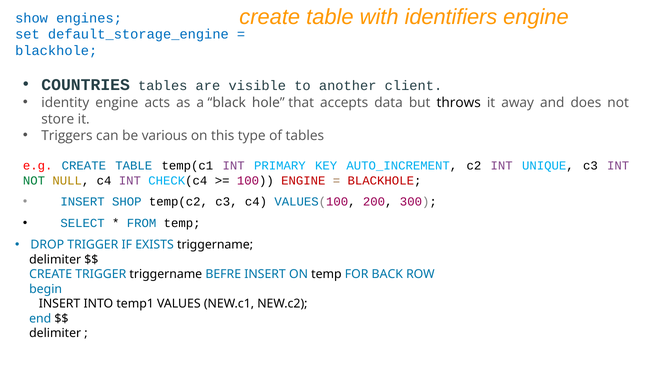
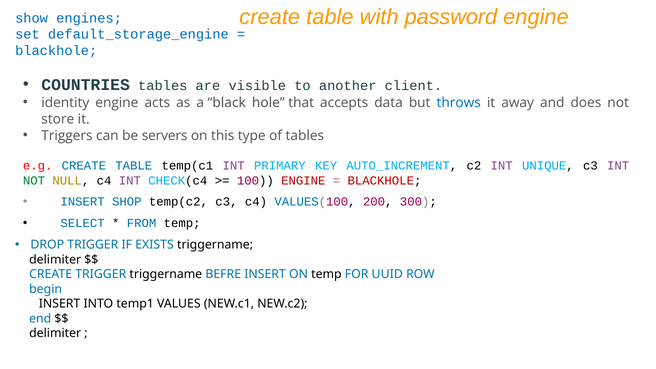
identifiers: identifiers -> password (451, 17)
throws colour: black -> blue (459, 103)
various: various -> servers (165, 136)
BACK: BACK -> UUID (387, 274)
